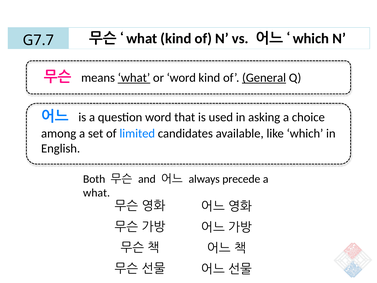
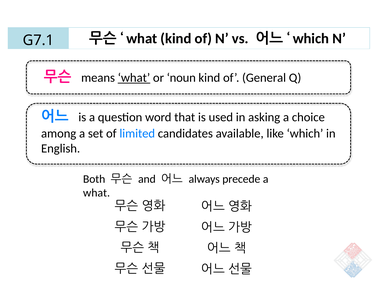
G7.7: G7.7 -> G7.1 (38, 40)
or word: word -> noun (181, 78)
General underline: present -> none (264, 78)
